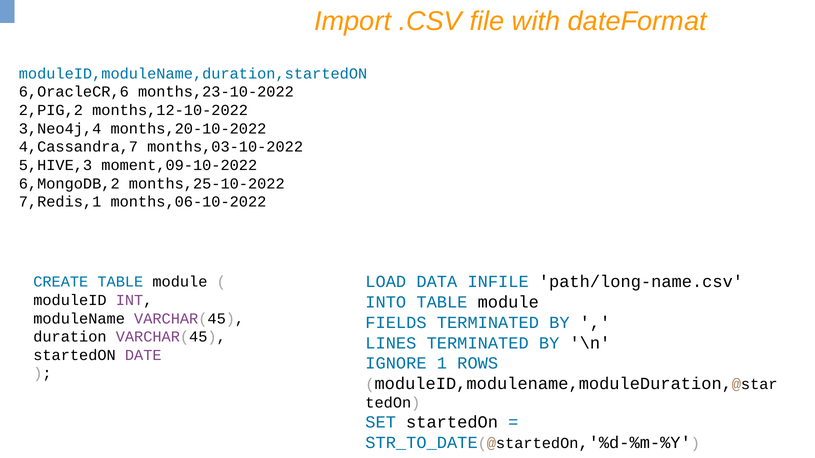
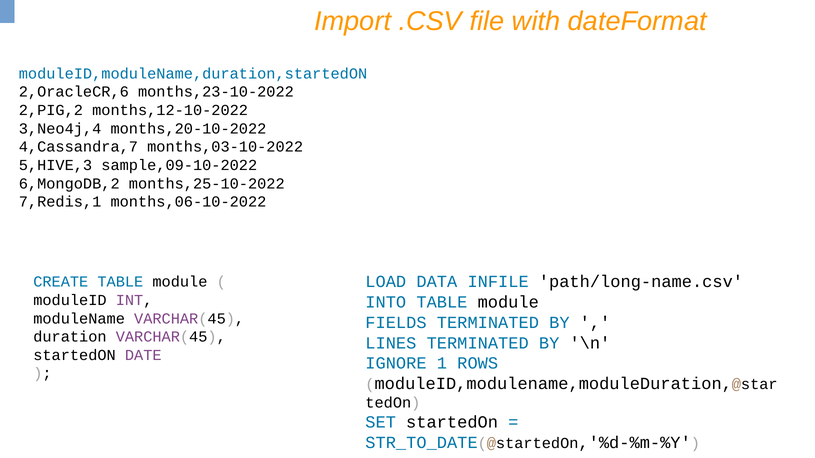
6,OracleCR,6: 6,OracleCR,6 -> 2,OracleCR,6 (74, 92)
moment,09-10-2022: moment,09-10-2022 -> sample,09-10-2022 (179, 165)
